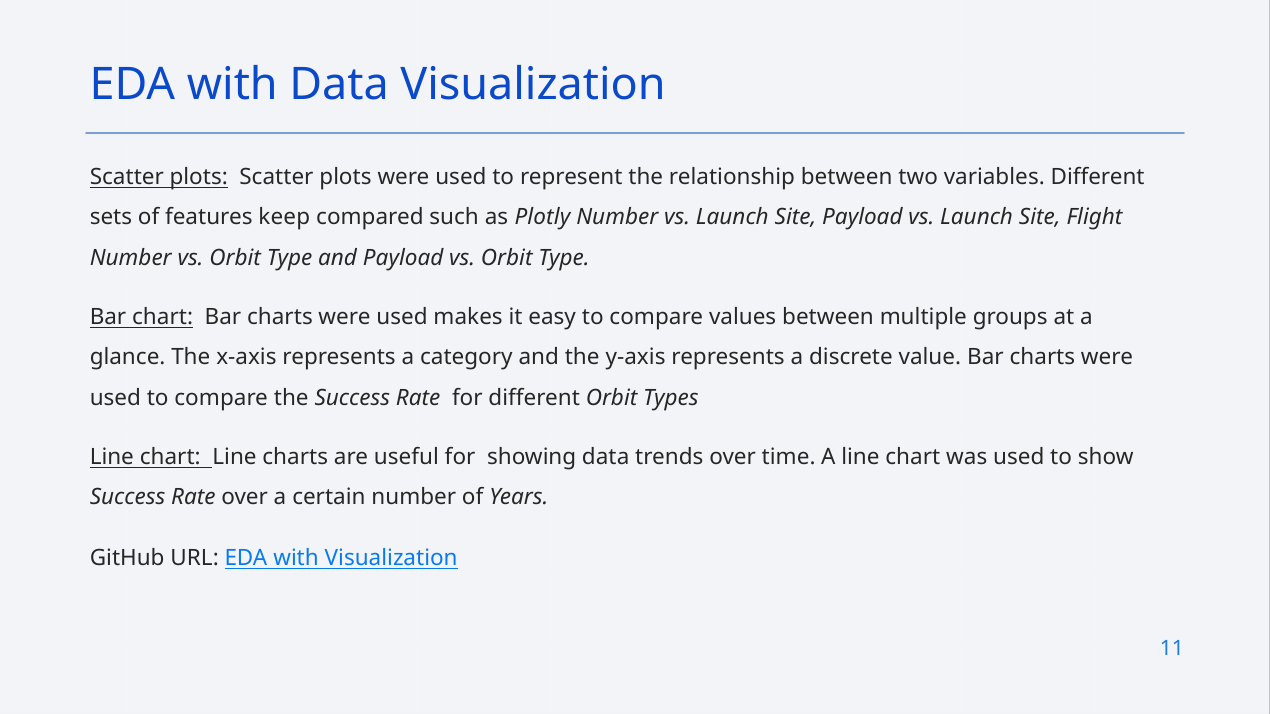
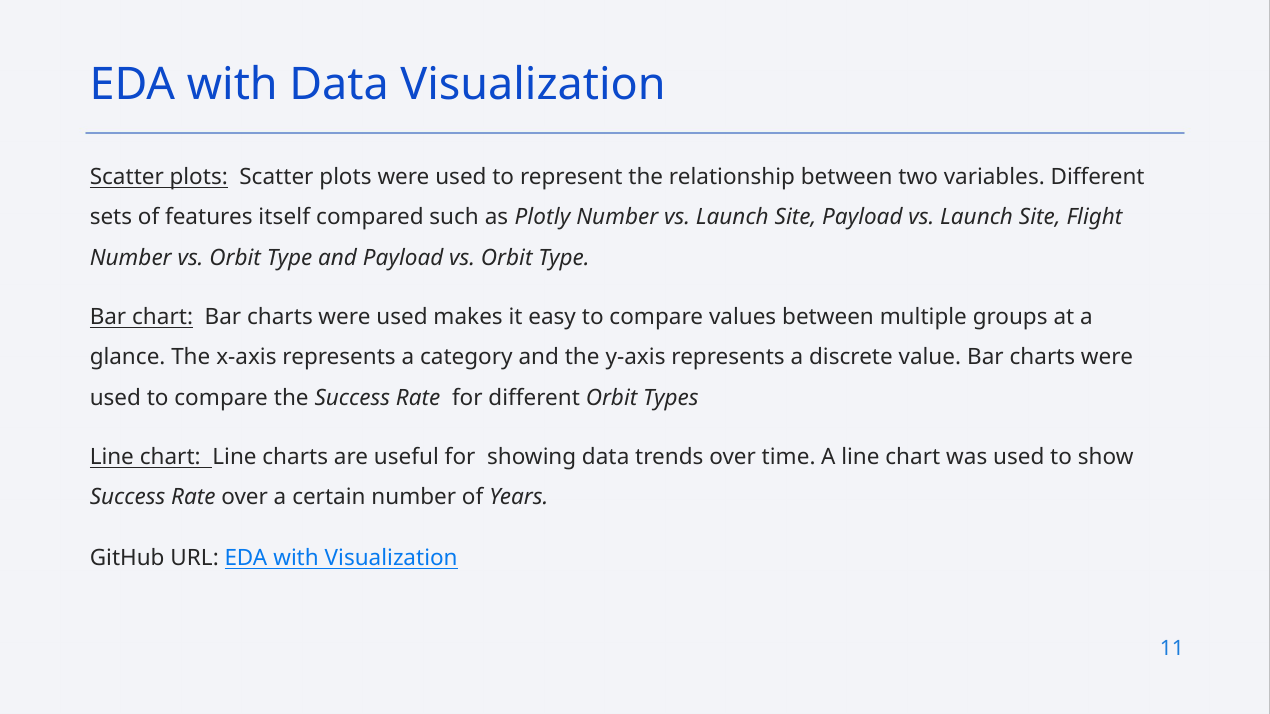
keep: keep -> itself (284, 218)
